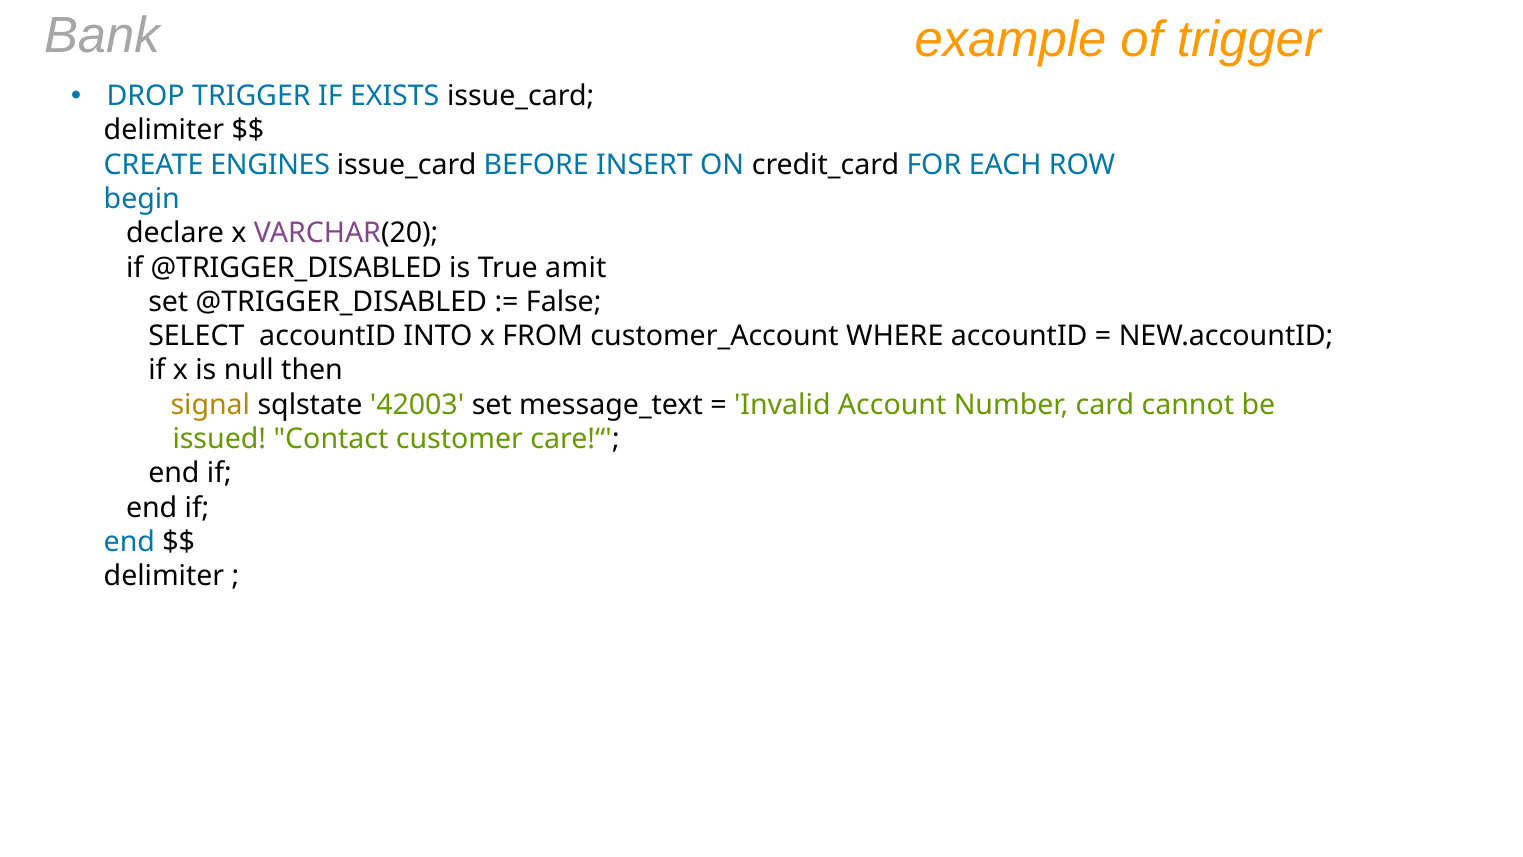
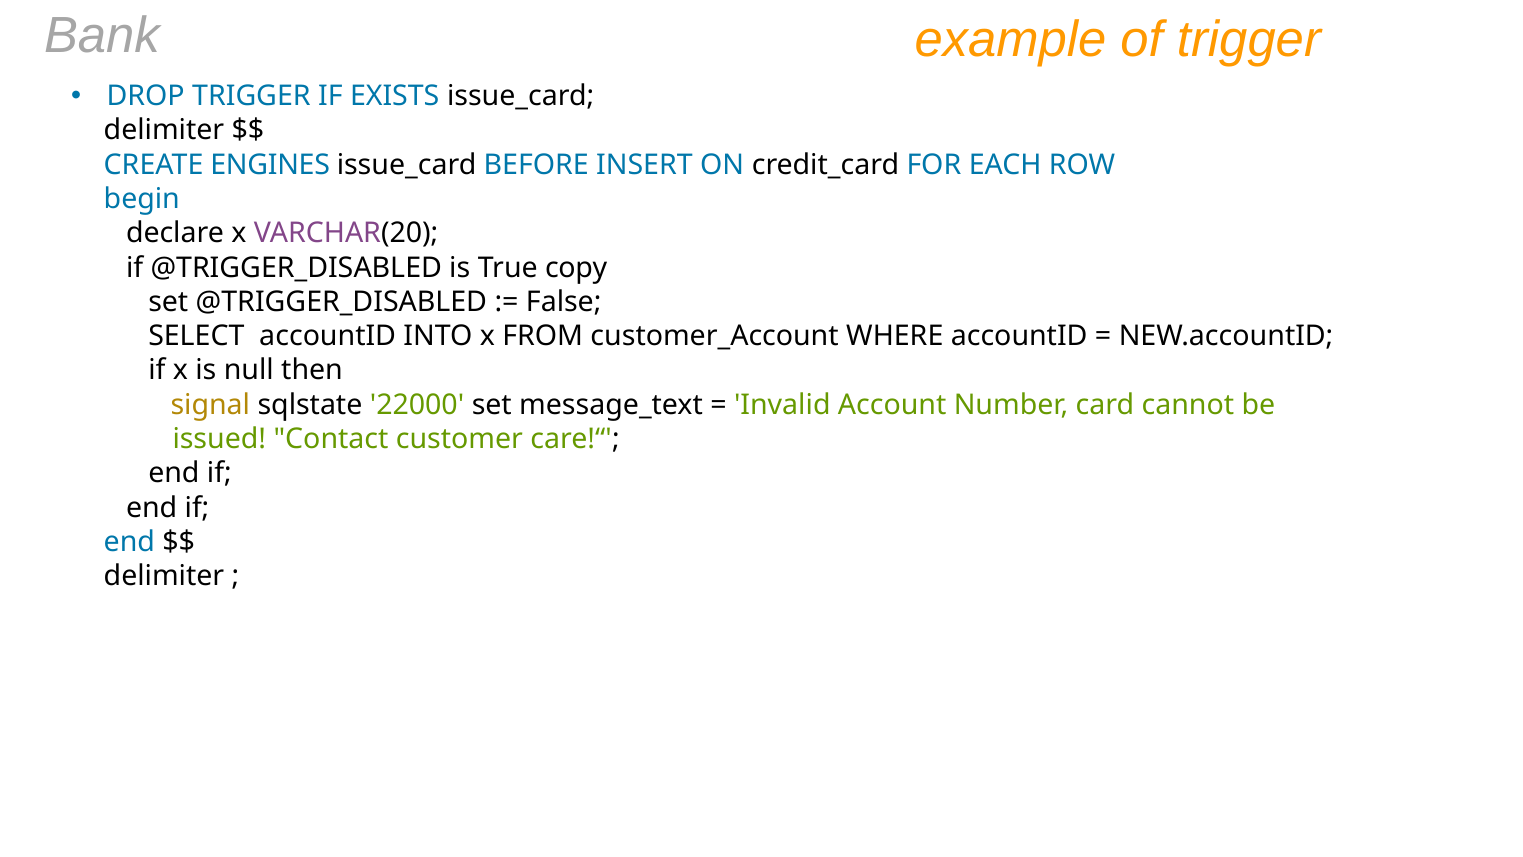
amit: amit -> copy (576, 268)
42003: 42003 -> 22000 (417, 405)
